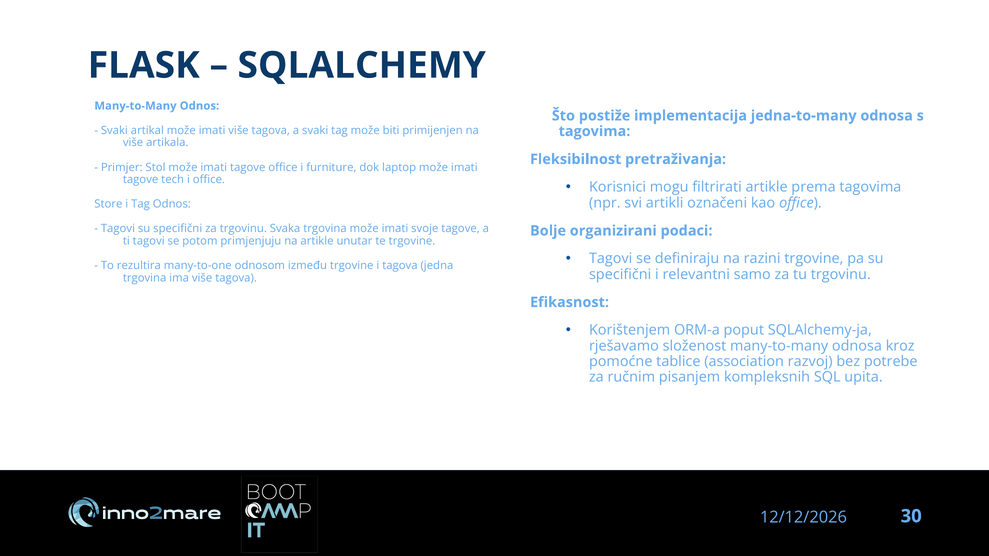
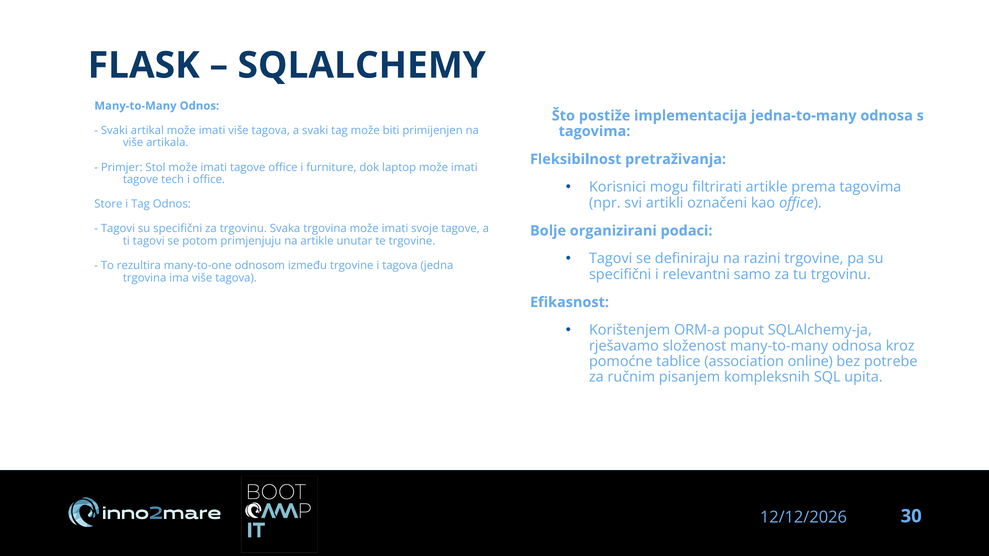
razvoj: razvoj -> online (810, 362)
